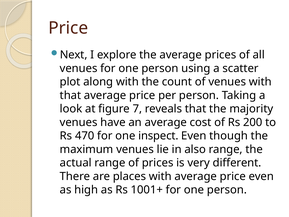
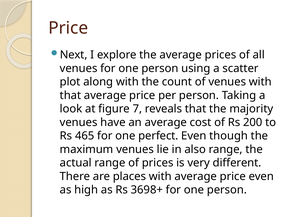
470: 470 -> 465 (85, 136)
inspect: inspect -> perfect (158, 136)
1001+: 1001+ -> 3698+ (147, 190)
